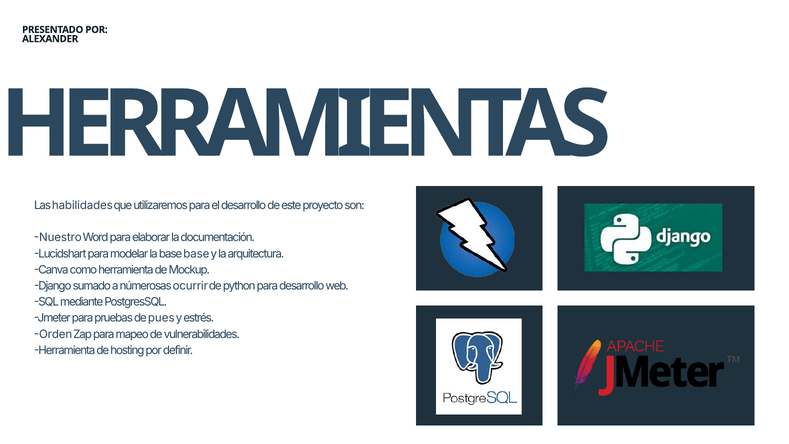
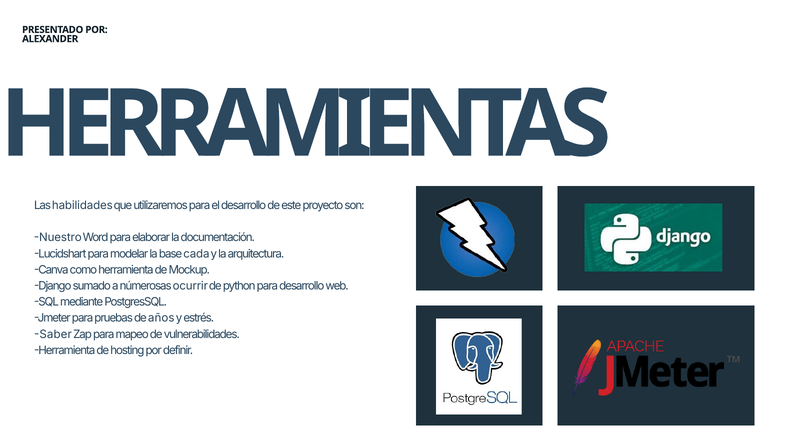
base base: base -> cada (196, 254)
pues: pues -> años (161, 318)
Orden: Orden -> Saber (53, 334)
